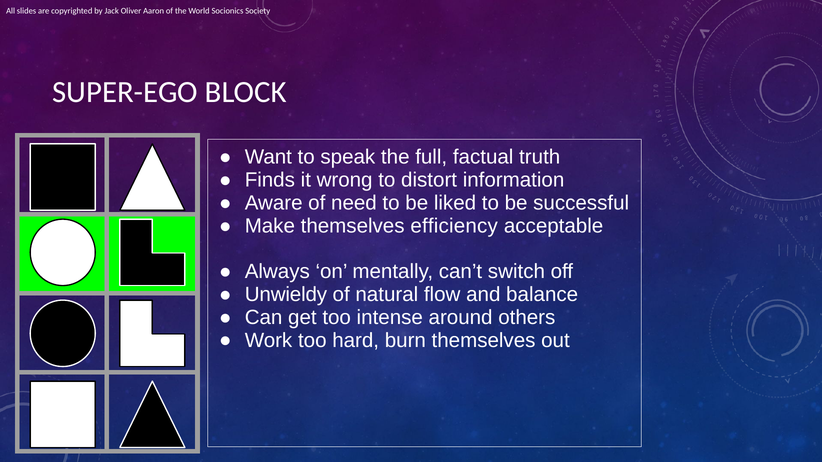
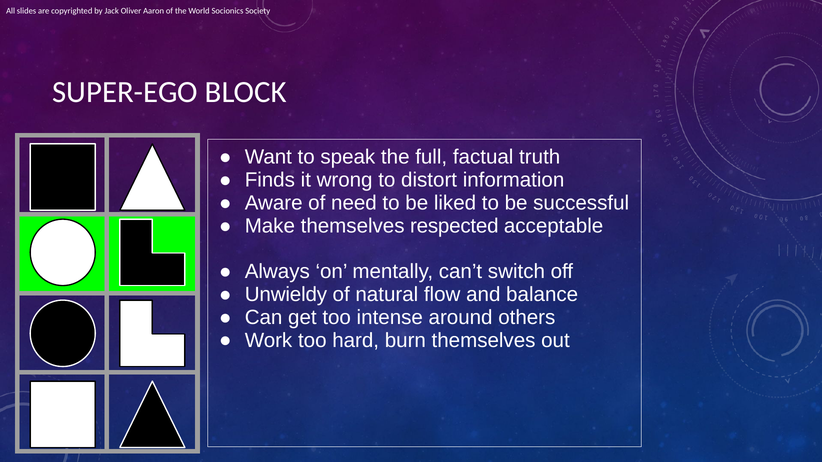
efficiency: efficiency -> respected (454, 226)
